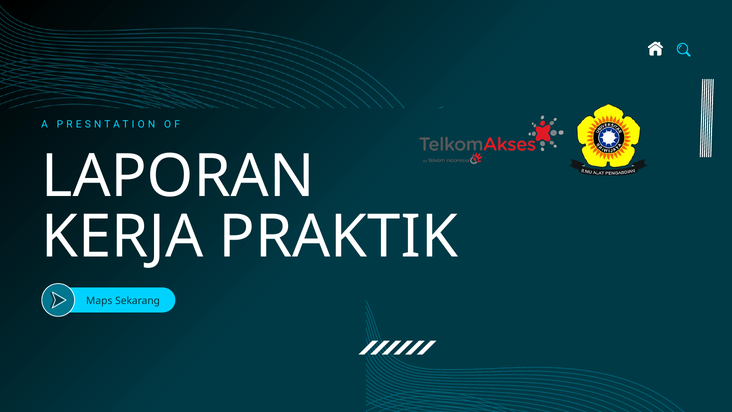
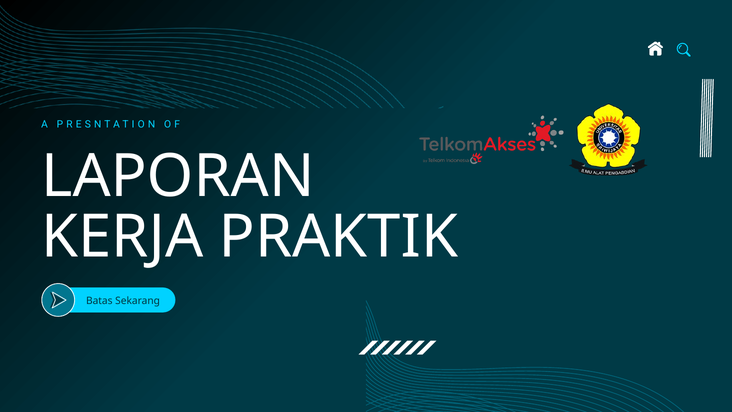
Maps: Maps -> Batas (99, 301)
